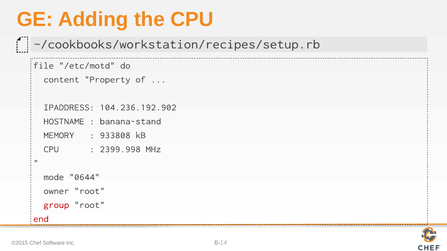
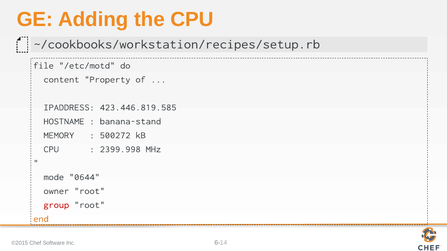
104.236.192.902: 104.236.192.902 -> 423.446.819.585 (138, 107)
933808: 933808 -> 500272 (115, 135)
end colour: red -> orange (41, 219)
